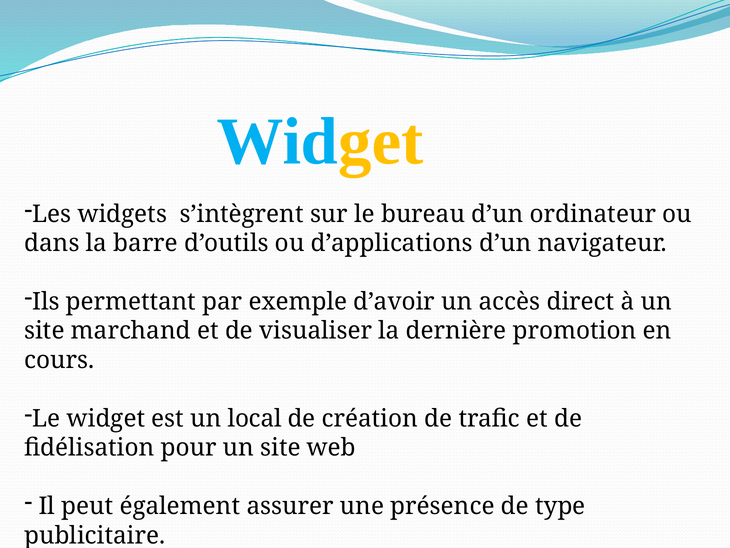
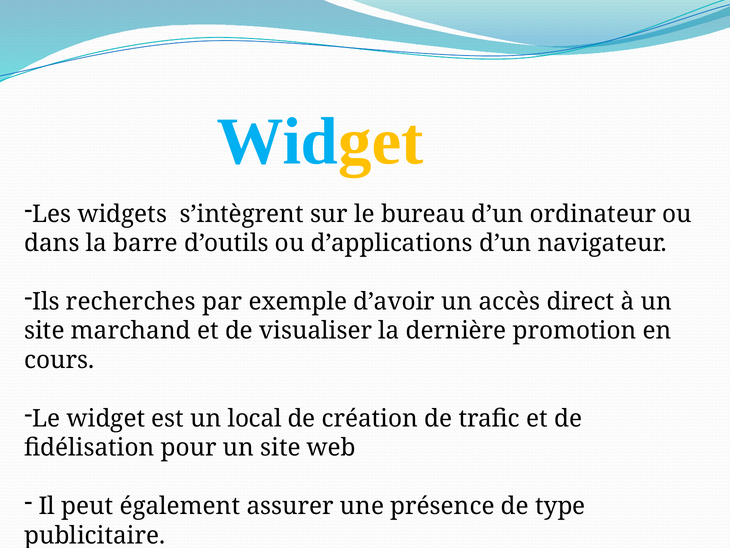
permettant: permettant -> recherches (131, 301)
